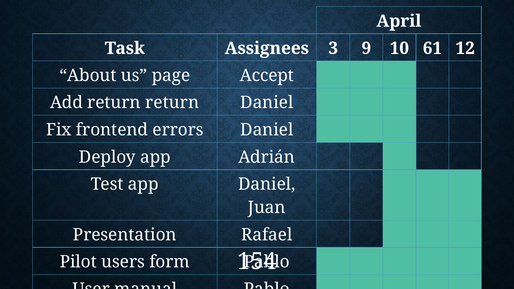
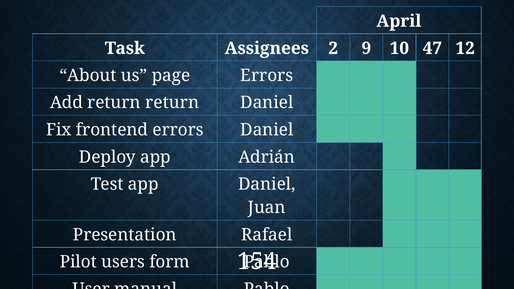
3: 3 -> 2 (333, 48)
61: 61 -> 47 (432, 48)
page Accept: Accept -> Errors (267, 75)
